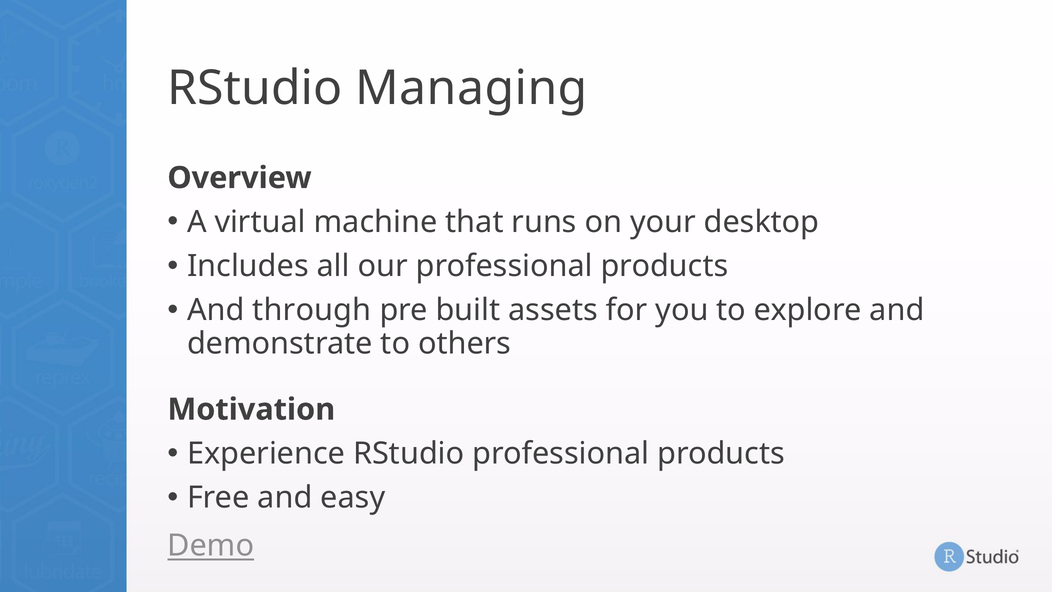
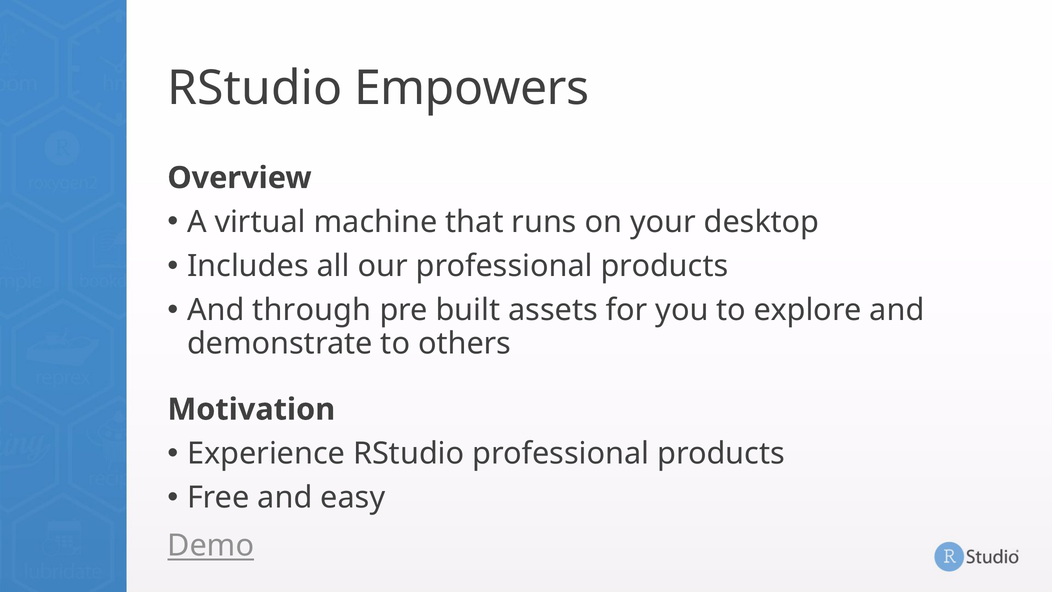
Managing: Managing -> Empowers (472, 88)
